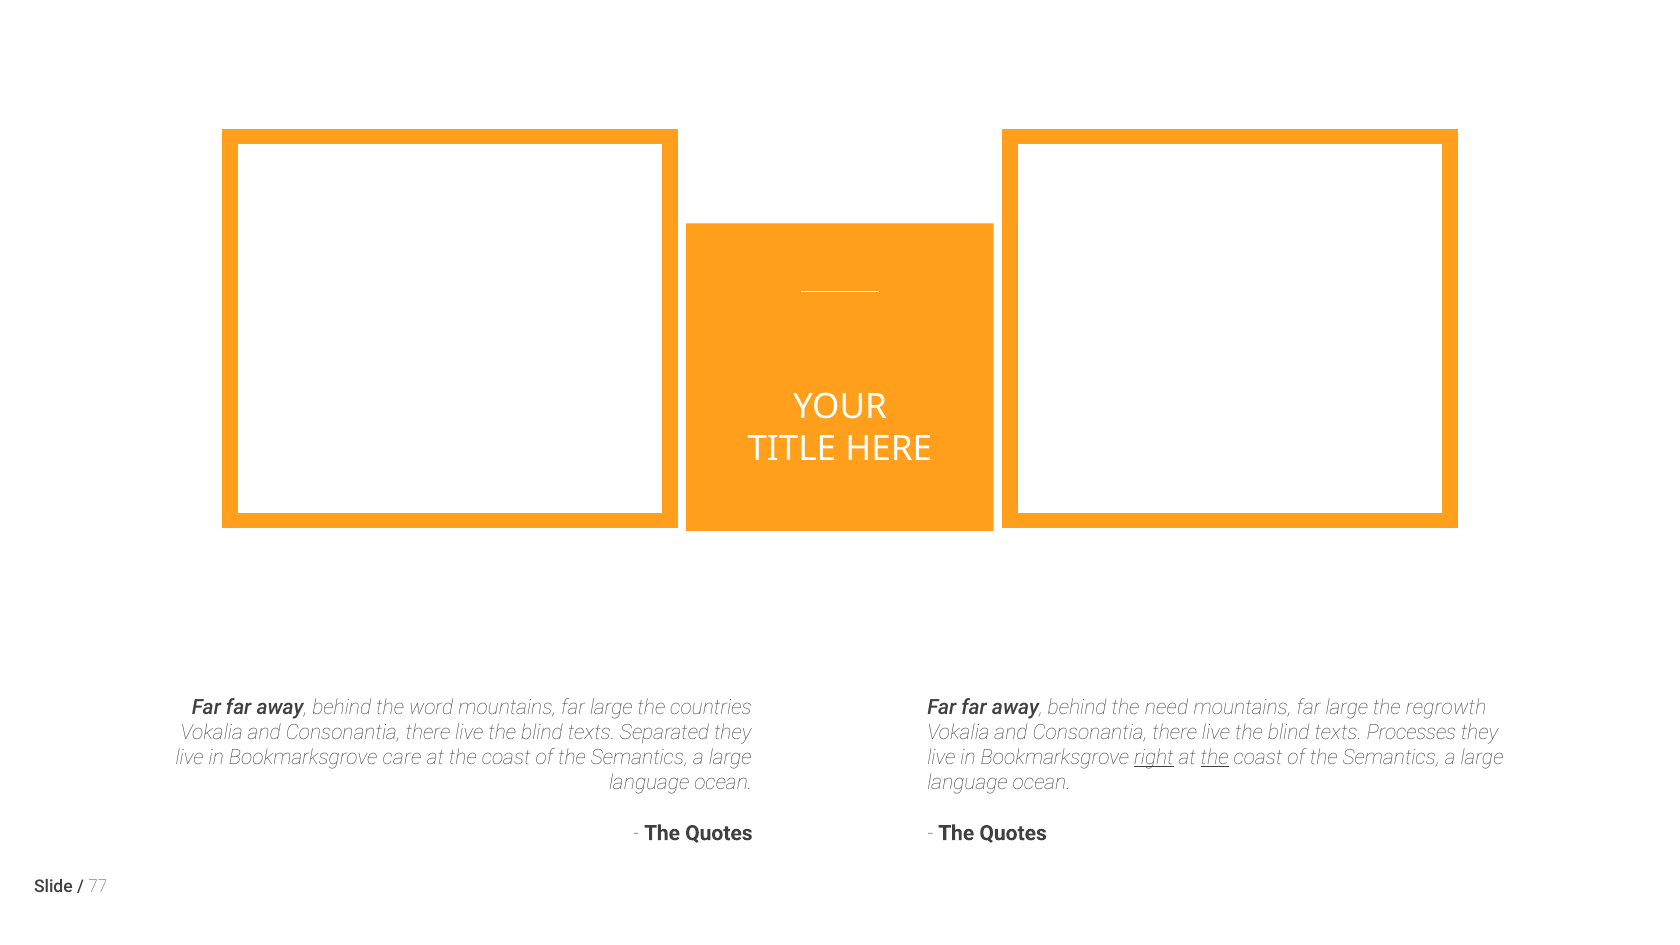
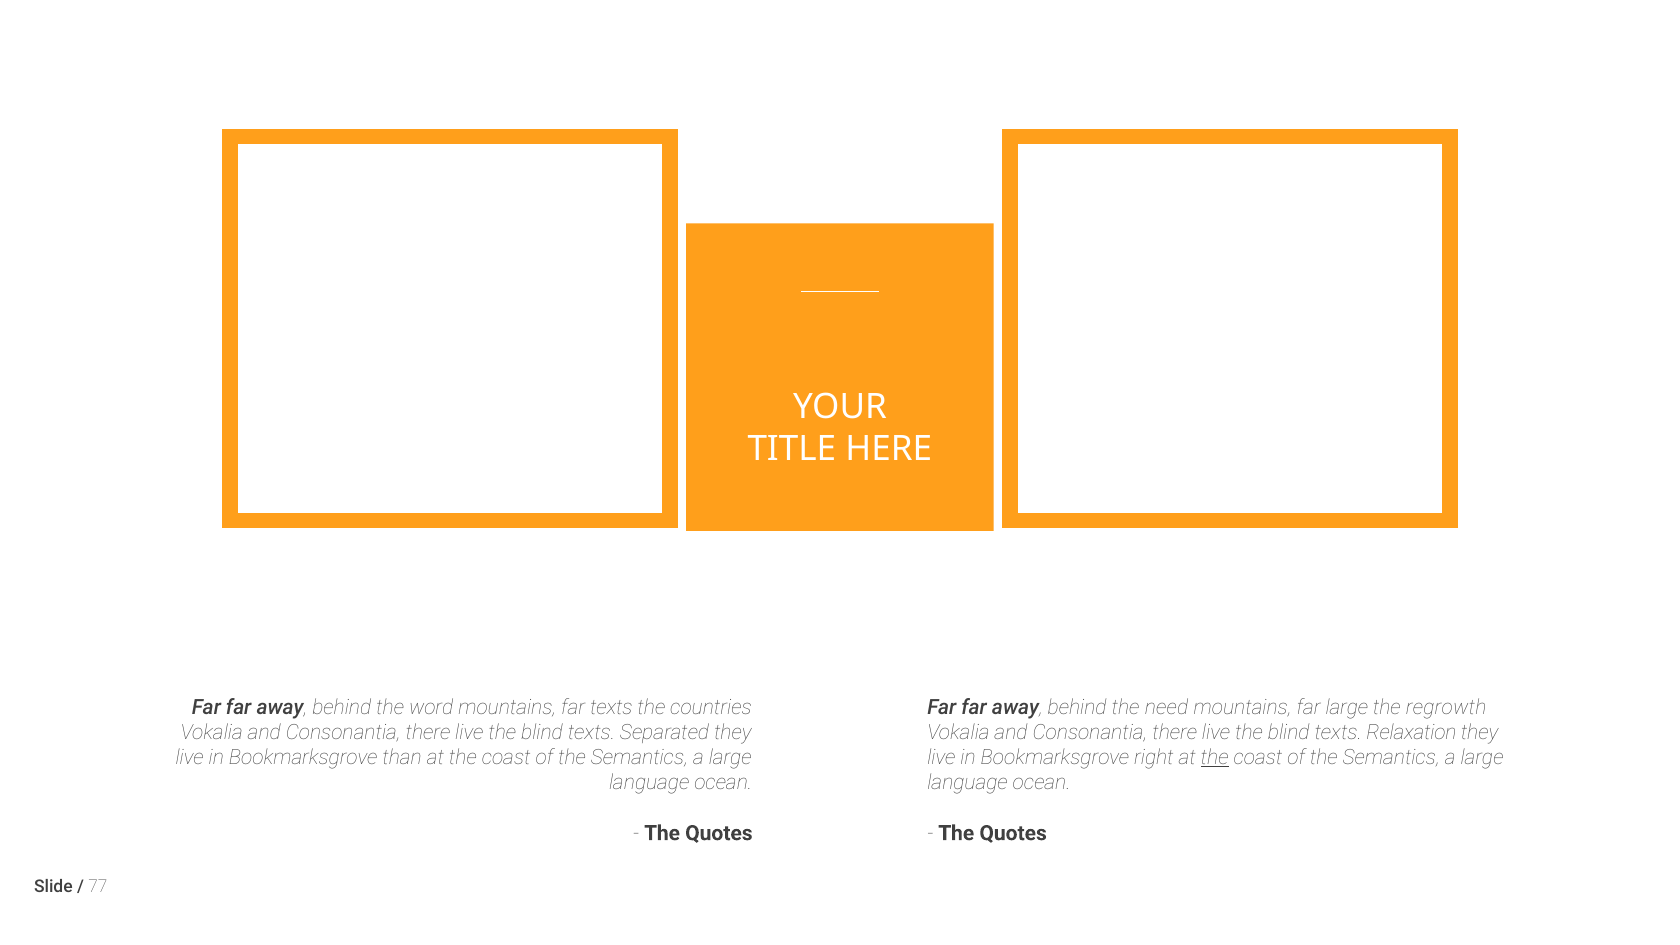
word mountains far large: large -> texts (611, 707)
Processes: Processes -> Relaxation (1411, 732)
care: care -> than (402, 758)
right underline: present -> none (1154, 758)
